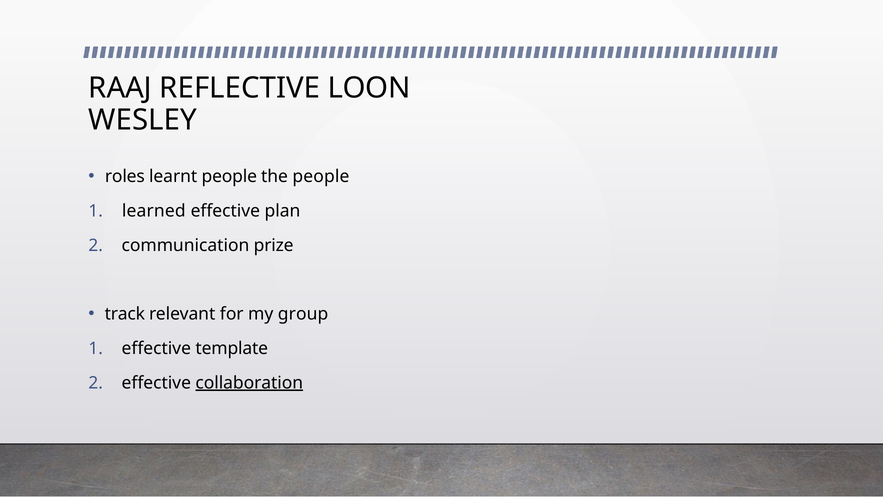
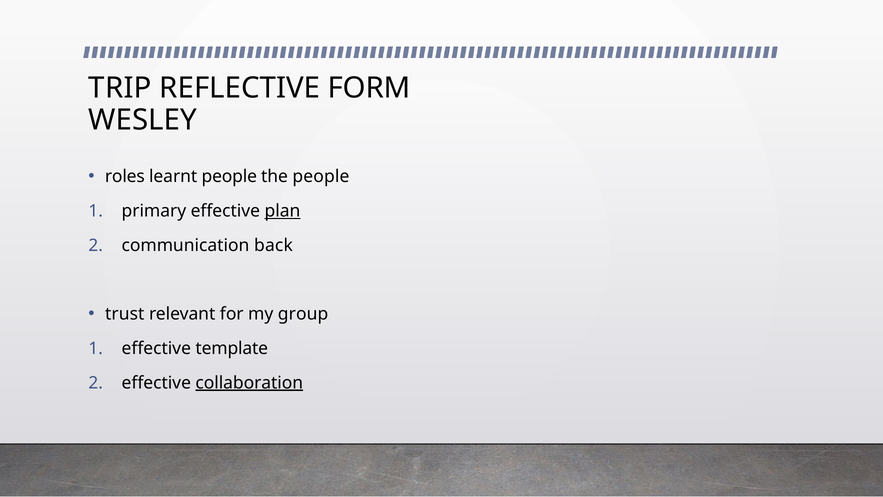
RAAJ: RAAJ -> TRIP (120, 88)
LOON: LOON -> FORM (369, 88)
learned: learned -> primary (154, 211)
plan underline: none -> present (282, 211)
prize: prize -> back (273, 245)
track: track -> trust (125, 314)
